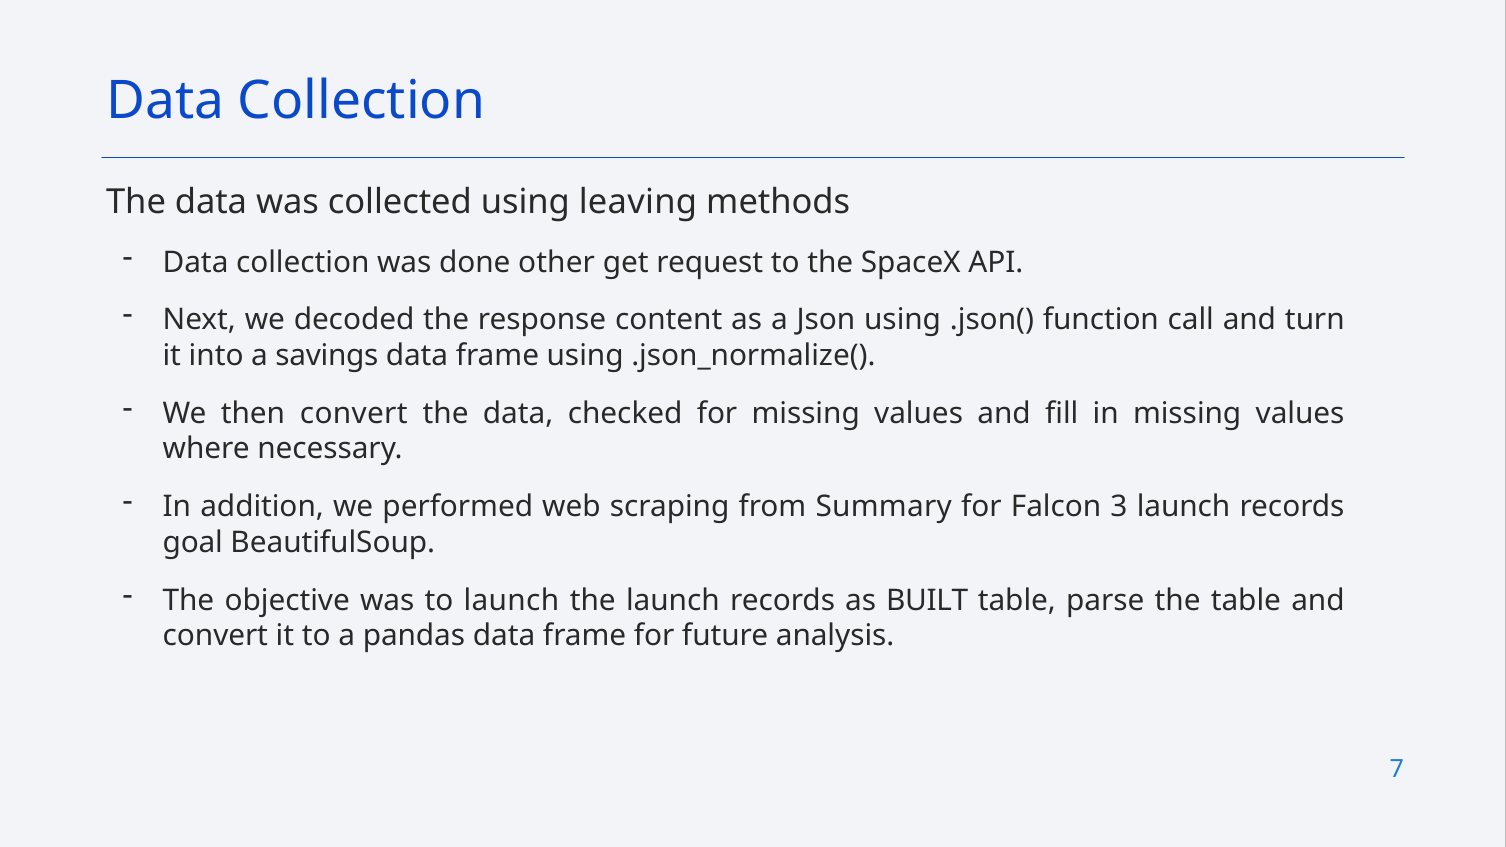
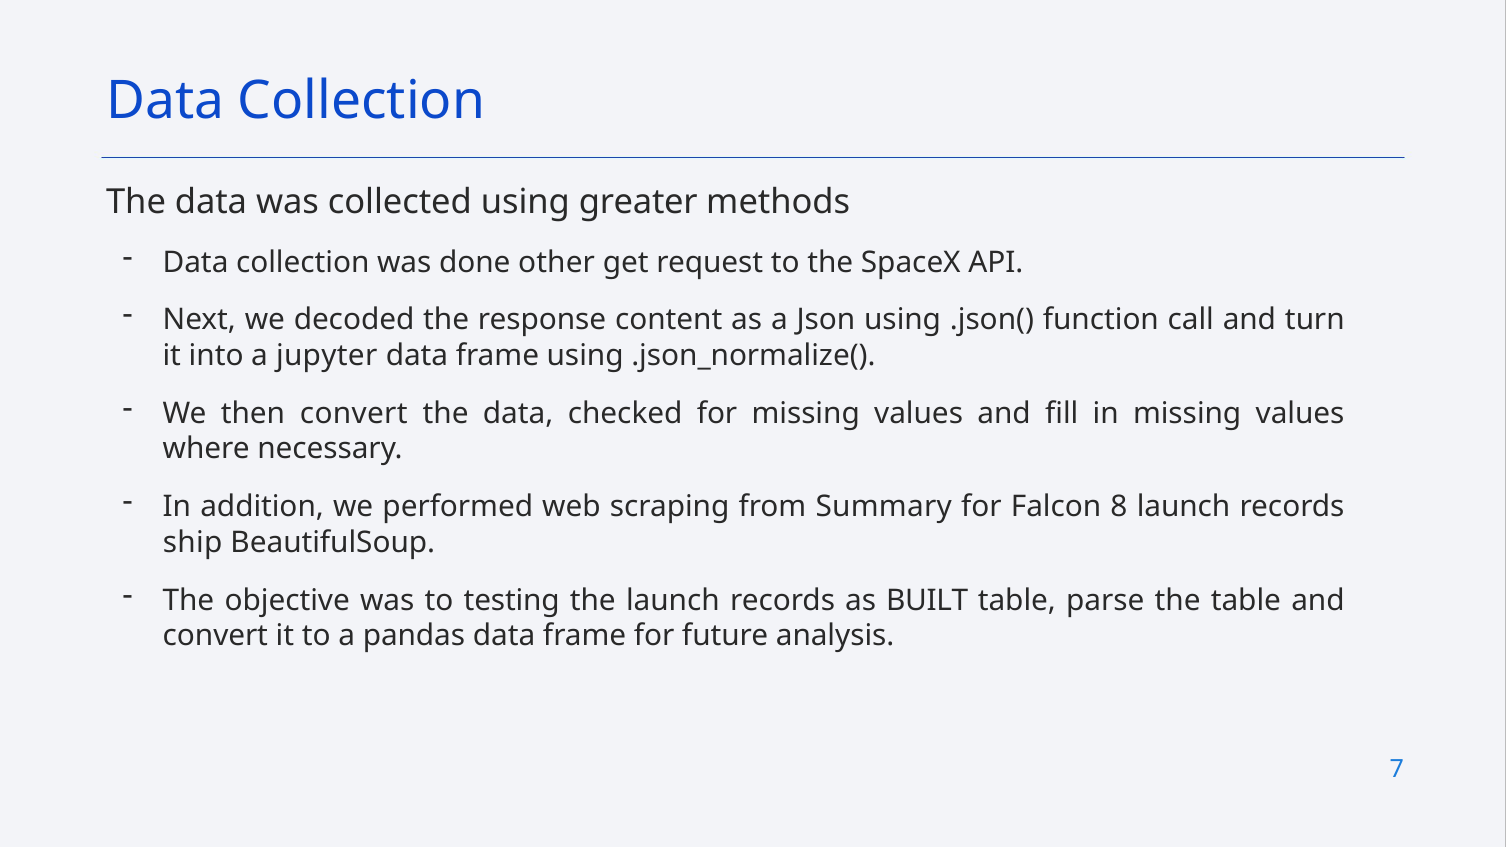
leaving: leaving -> greater (638, 202)
savings: savings -> jupyter (327, 356)
3: 3 -> 8 (1119, 507)
goal: goal -> ship (193, 543)
to launch: launch -> testing (512, 600)
